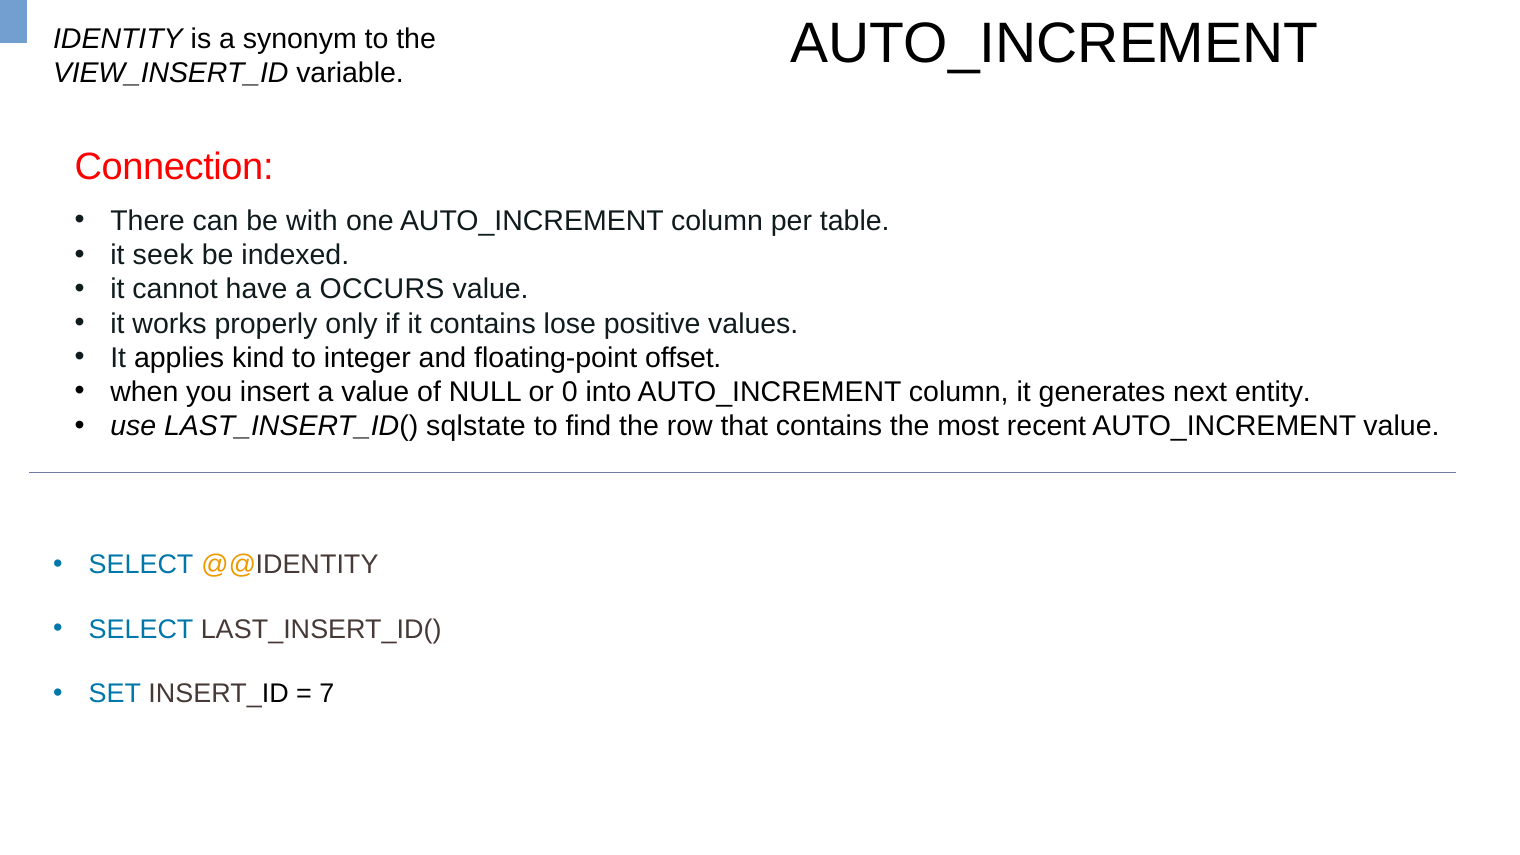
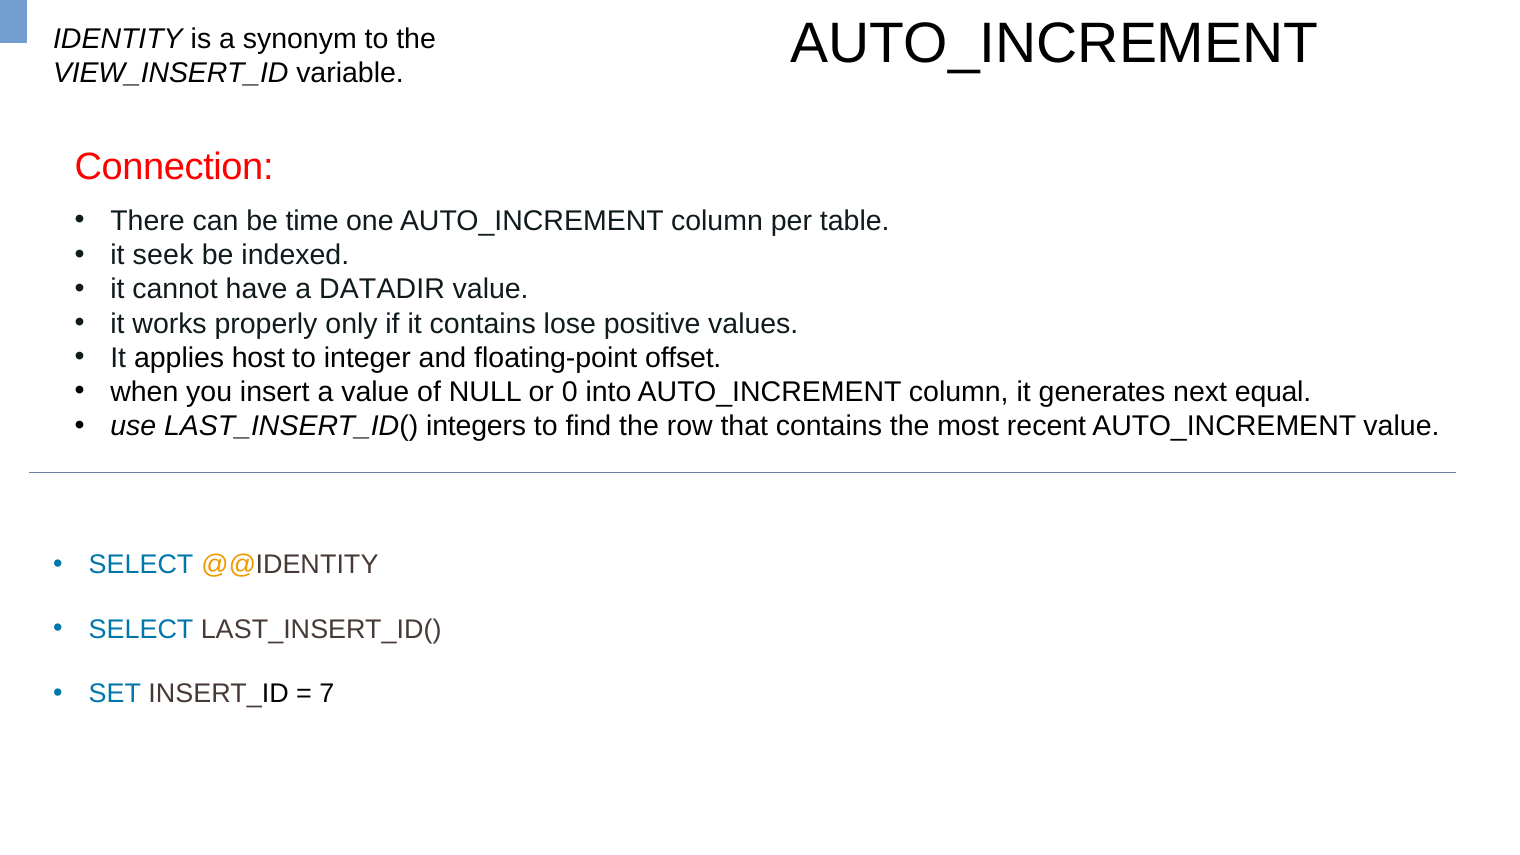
with: with -> time (312, 221)
OCCURS: OCCURS -> DATADIR (382, 289)
kind: kind -> host (258, 358)
entity: entity -> equal (1273, 392)
sqlstate: sqlstate -> integers (476, 426)
